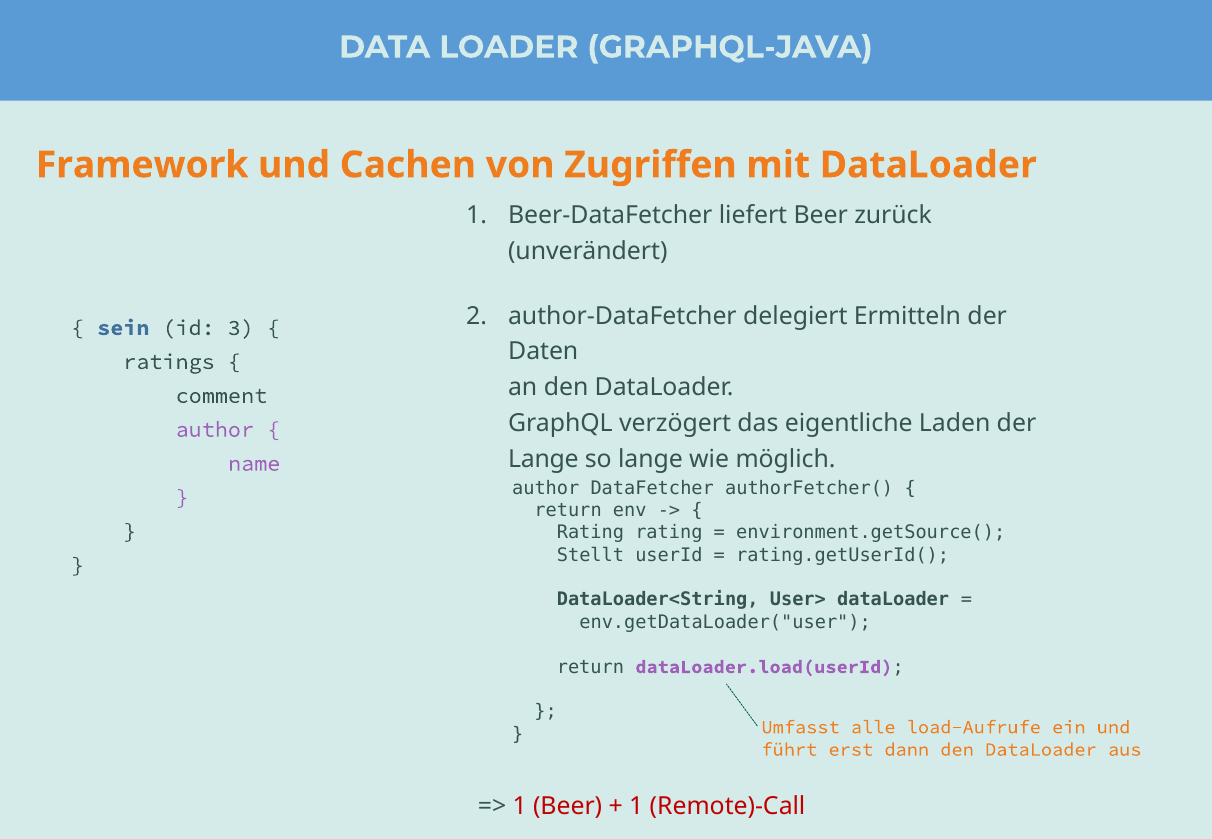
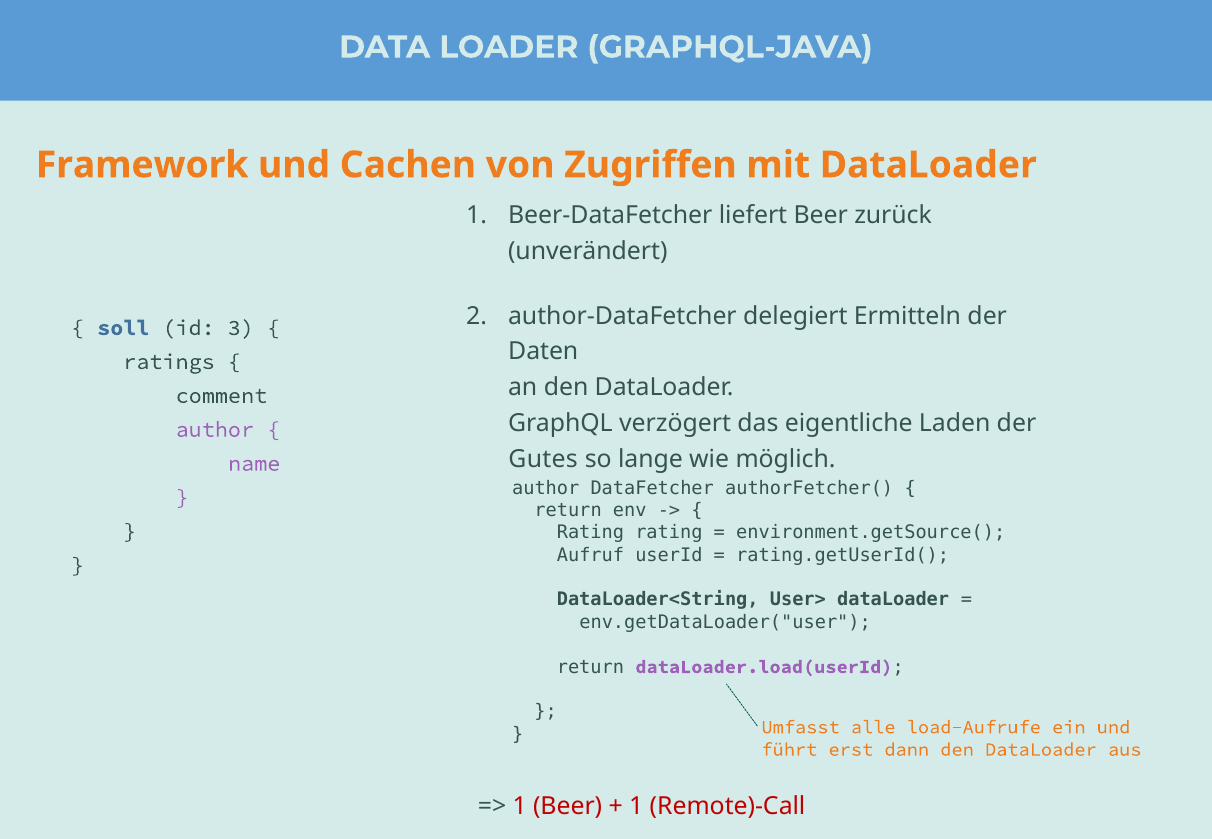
sein: sein -> soll (123, 328)
Lange: Lange -> Gutes (543, 459)
Stellt: Stellt -> Aufruf (591, 555)
